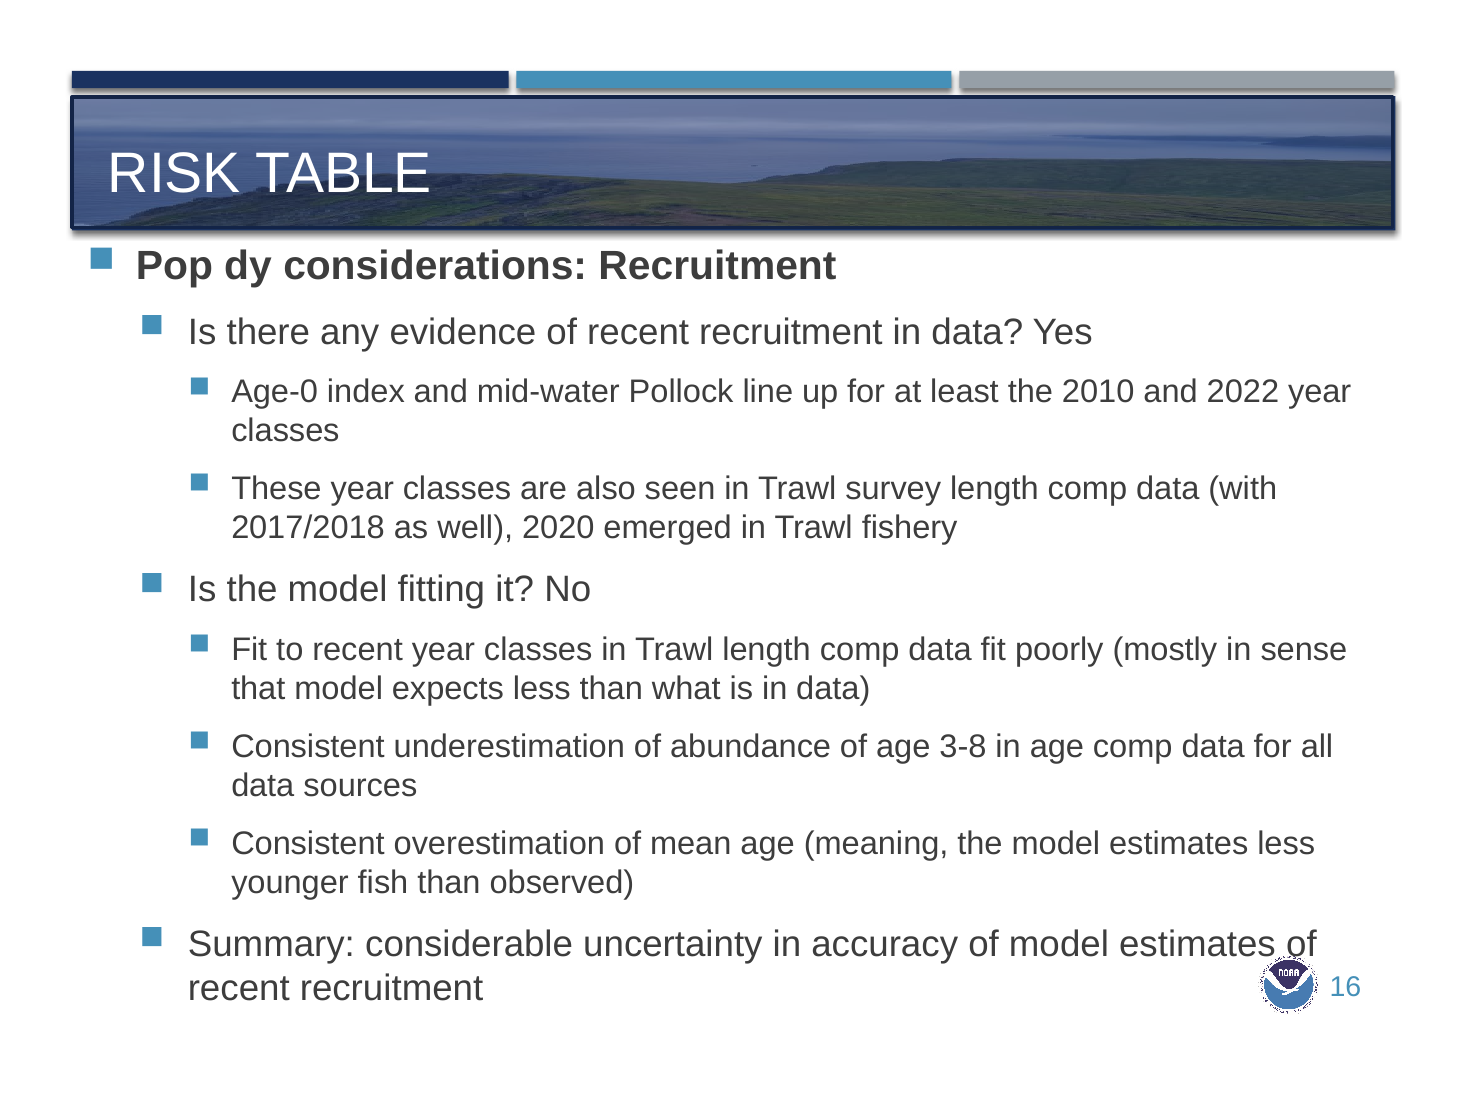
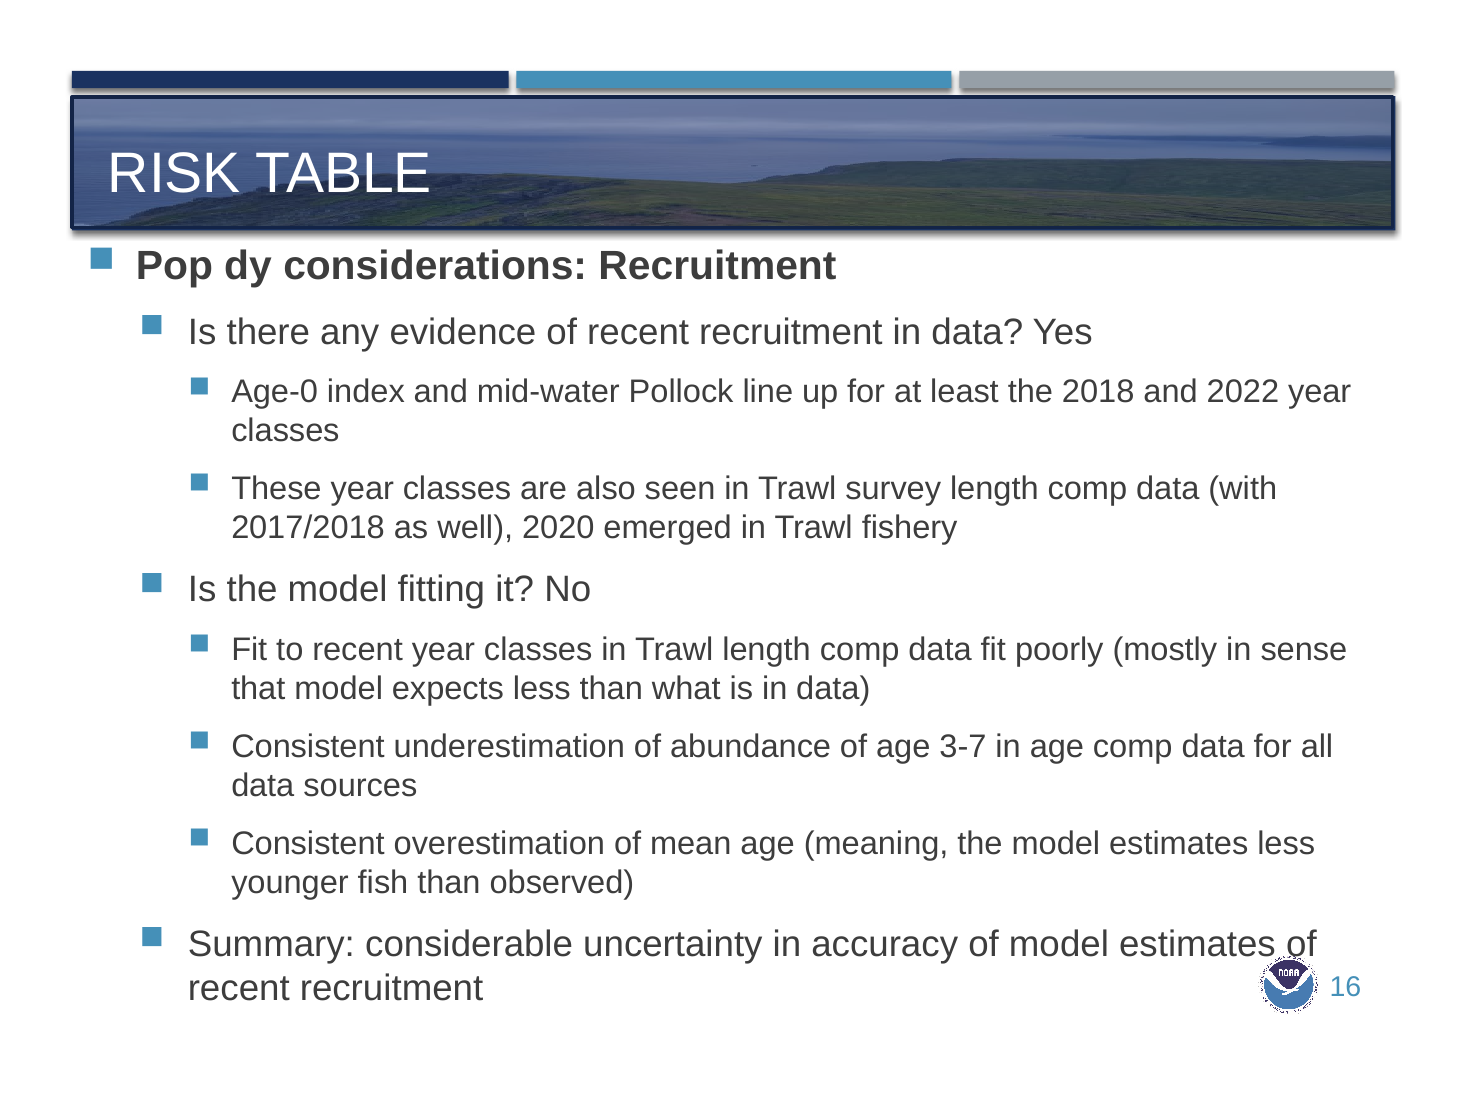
2010: 2010 -> 2018 (1098, 392)
3-8: 3-8 -> 3-7 (963, 747)
